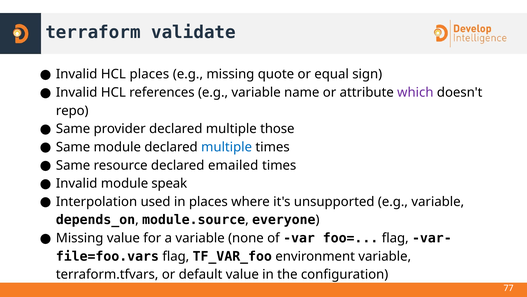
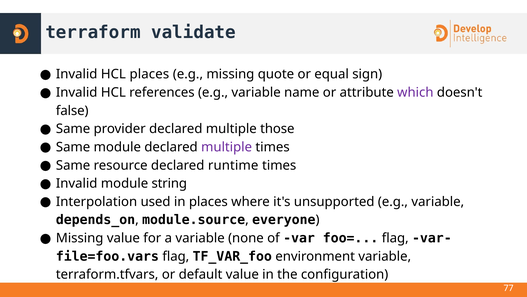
repo: repo -> false (72, 111)
multiple colour: blue -> purple (227, 147)
emailed: emailed -> runtime (233, 165)
speak: speak -> string (169, 183)
